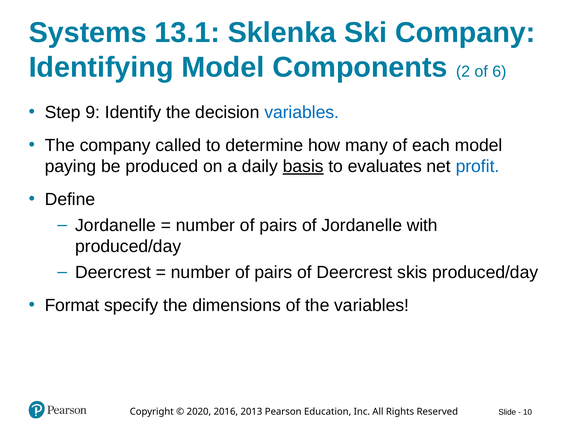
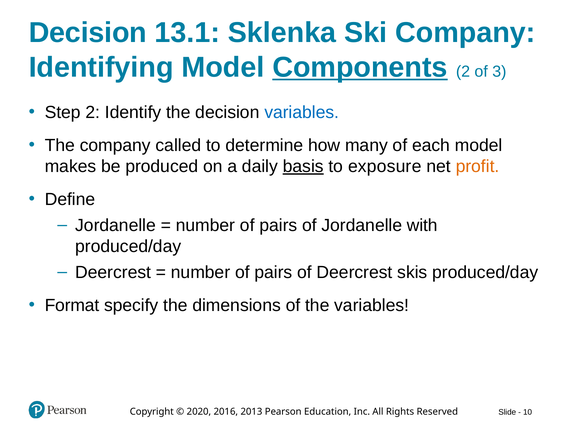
Systems: Systems -> Decision (88, 33)
Components underline: none -> present (360, 67)
6: 6 -> 3 (499, 71)
Step 9: 9 -> 2 (93, 112)
paying: paying -> makes (71, 166)
evaluates: evaluates -> exposure (385, 166)
profit colour: blue -> orange (478, 166)
